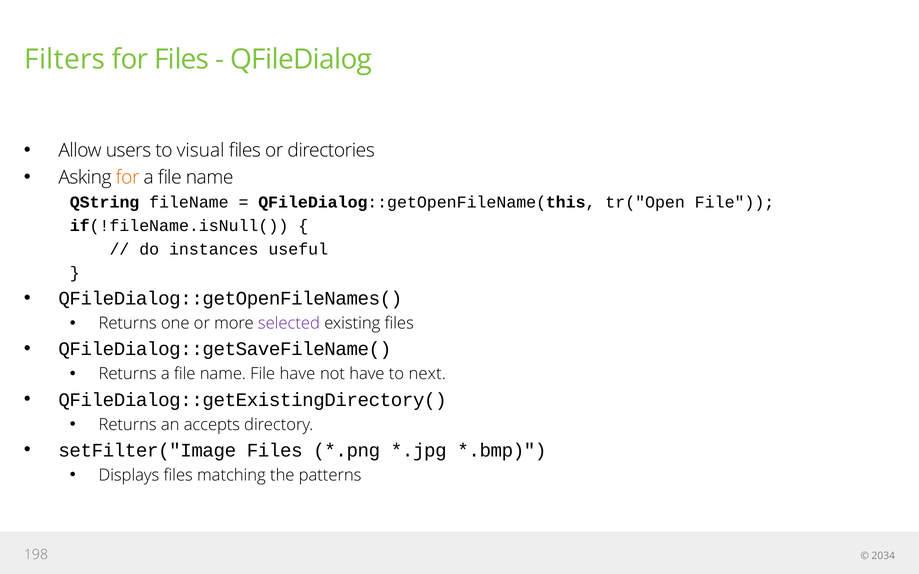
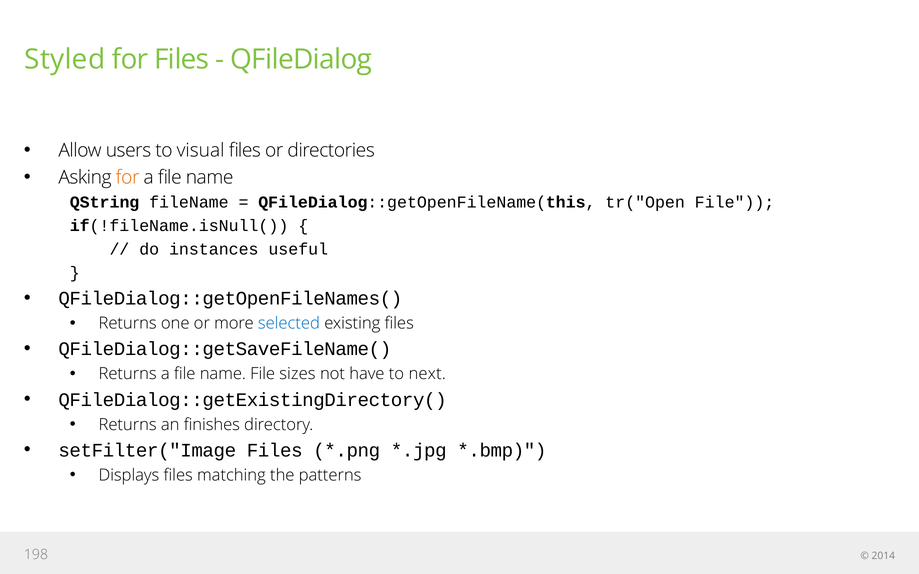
Filters: Filters -> Styled (65, 60)
selected colour: purple -> blue (289, 324)
File have: have -> sizes (297, 374)
accepts: accepts -> finishes (212, 425)
2034: 2034 -> 2014 (883, 556)
